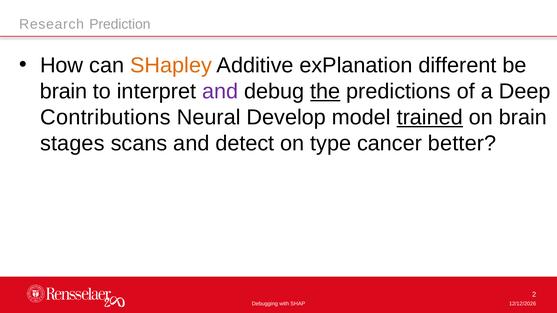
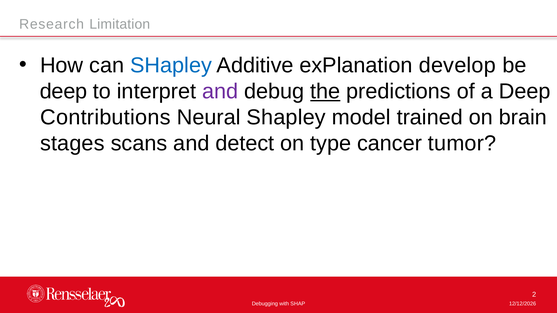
Prediction: Prediction -> Limitation (120, 24)
SHapley colour: orange -> blue (171, 65)
different: different -> develop (457, 65)
brain: brain -> deep (64, 91)
Neural Develop: Develop -> Shapley (286, 117)
trained underline: present -> none (430, 117)
better: better -> tumor (462, 143)
